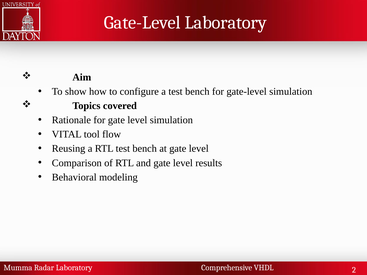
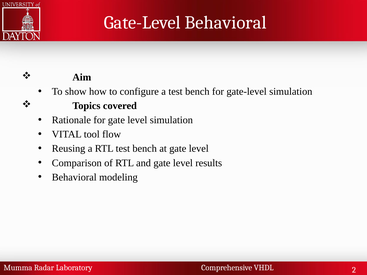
Gate-Level Laboratory: Laboratory -> Behavioral (226, 23)
